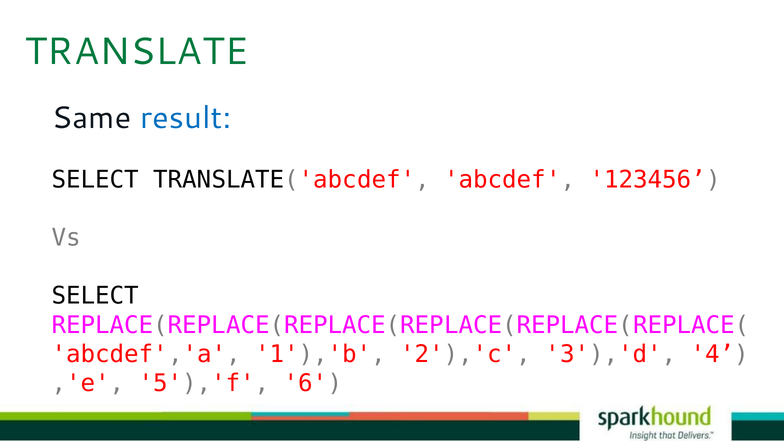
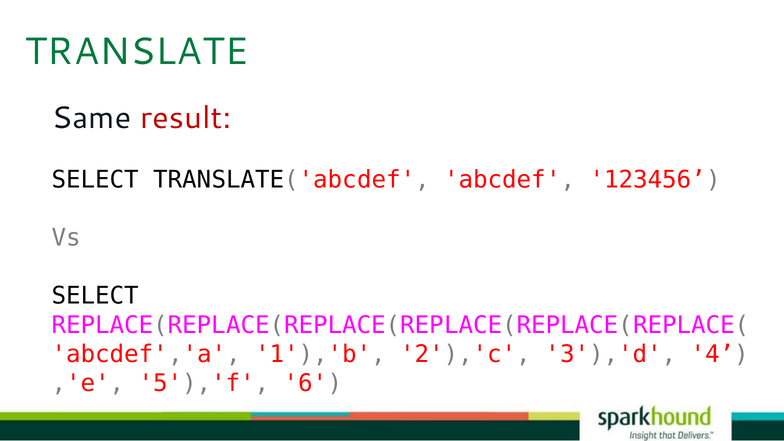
result colour: blue -> red (186, 118)
